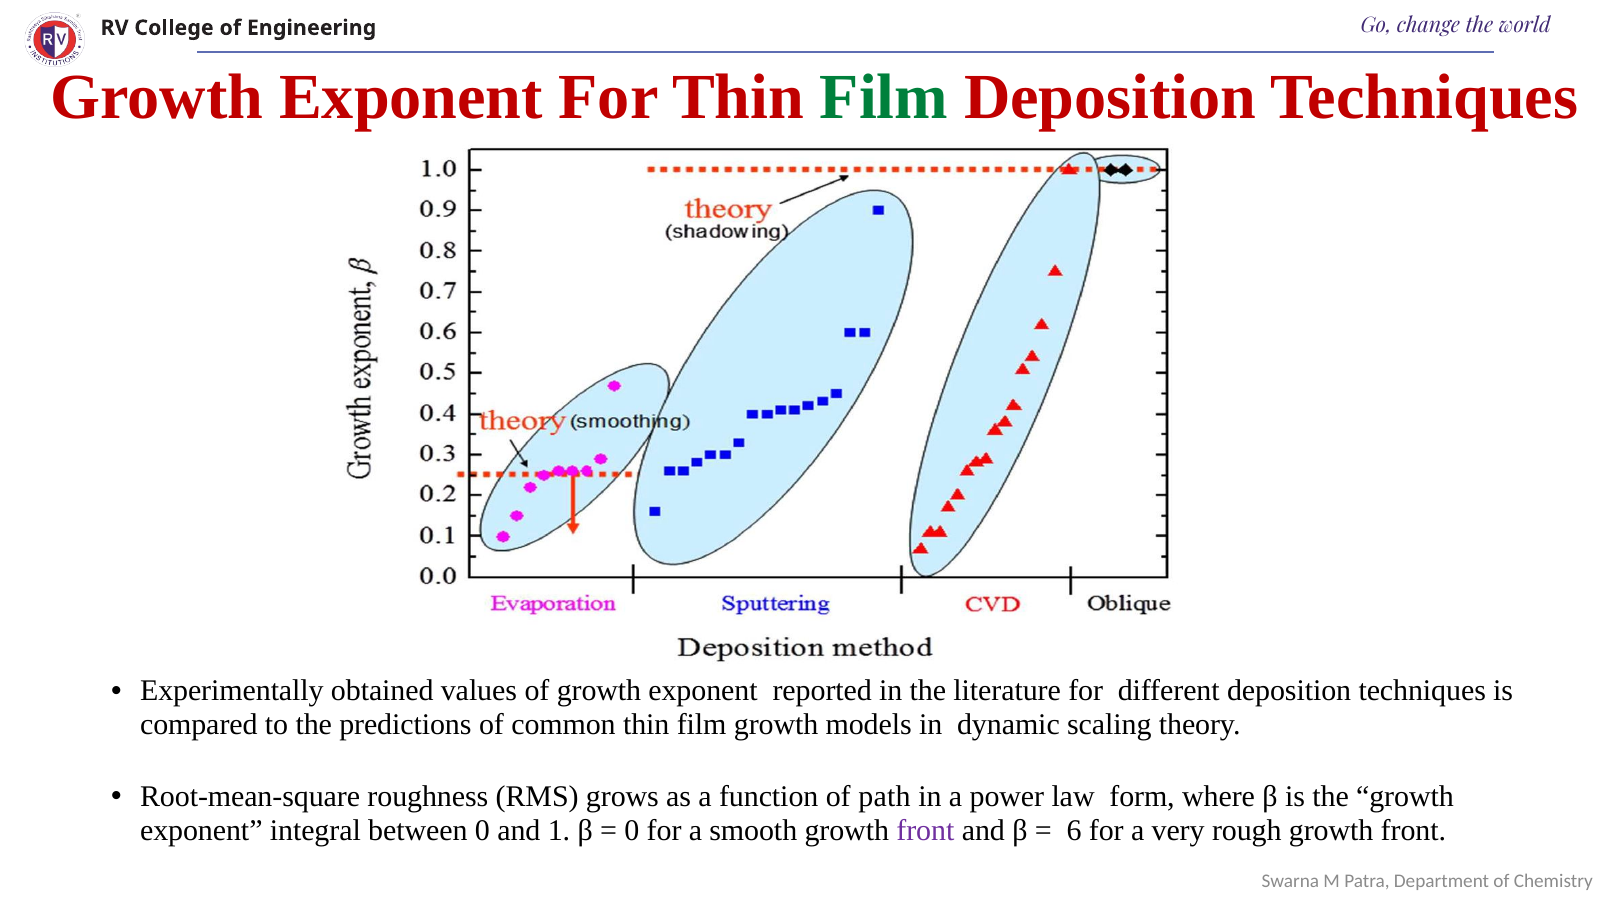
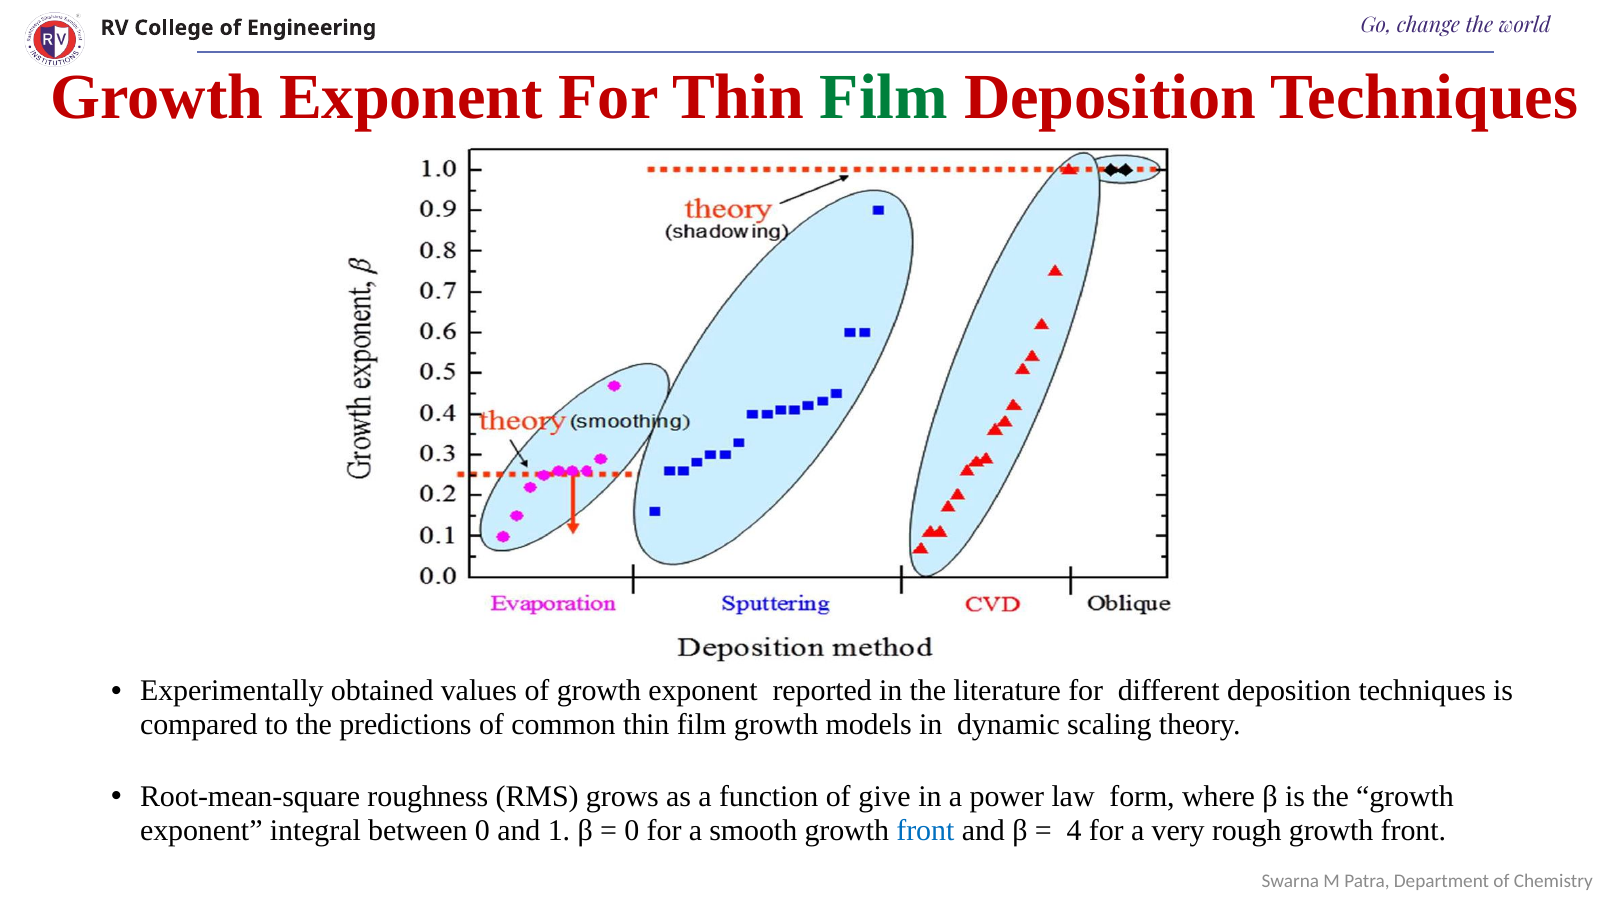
path: path -> give (885, 797)
front colour: purple -> blue (925, 831)
6: 6 -> 4 (1074, 831)
